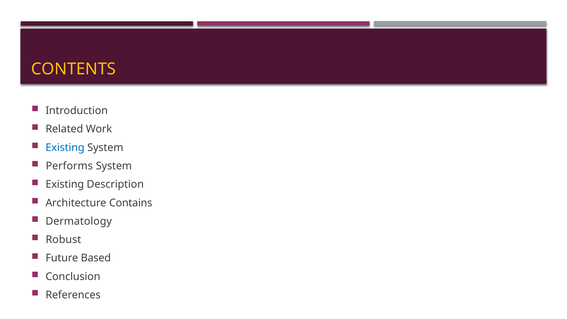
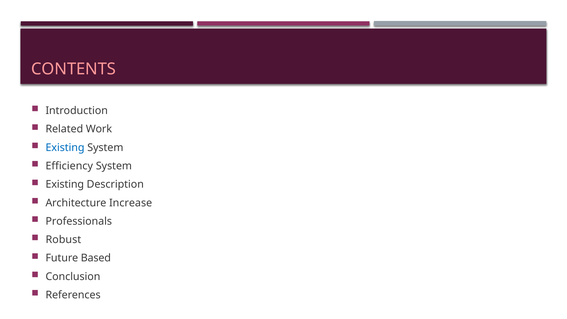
CONTENTS colour: yellow -> pink (74, 69)
Performs: Performs -> Efficiency (69, 166)
Contains: Contains -> Increase (131, 203)
Dermatology: Dermatology -> Professionals (79, 221)
